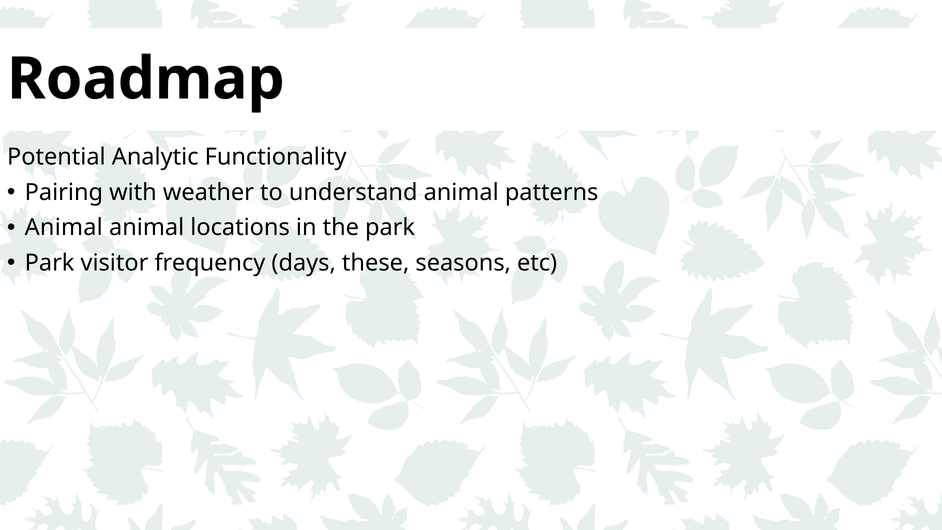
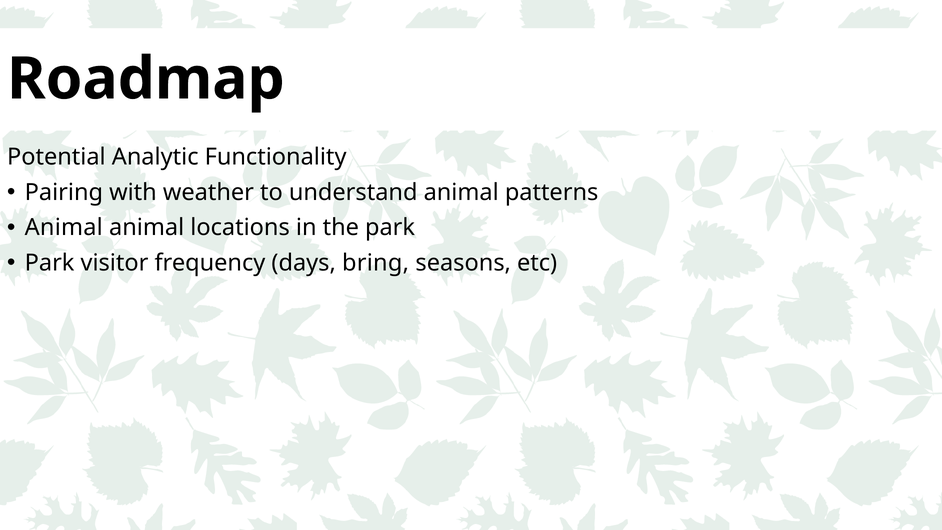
these: these -> bring (376, 263)
